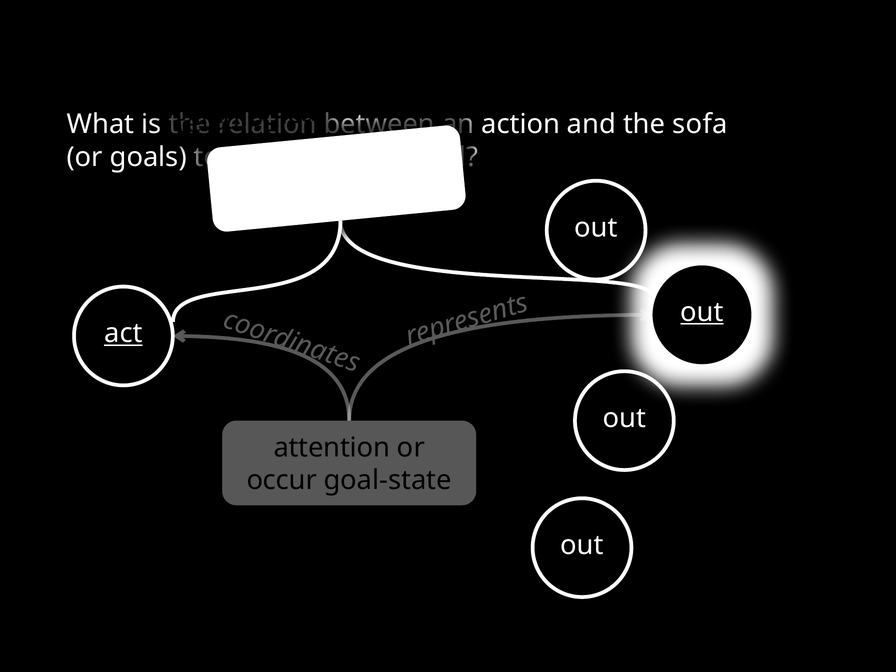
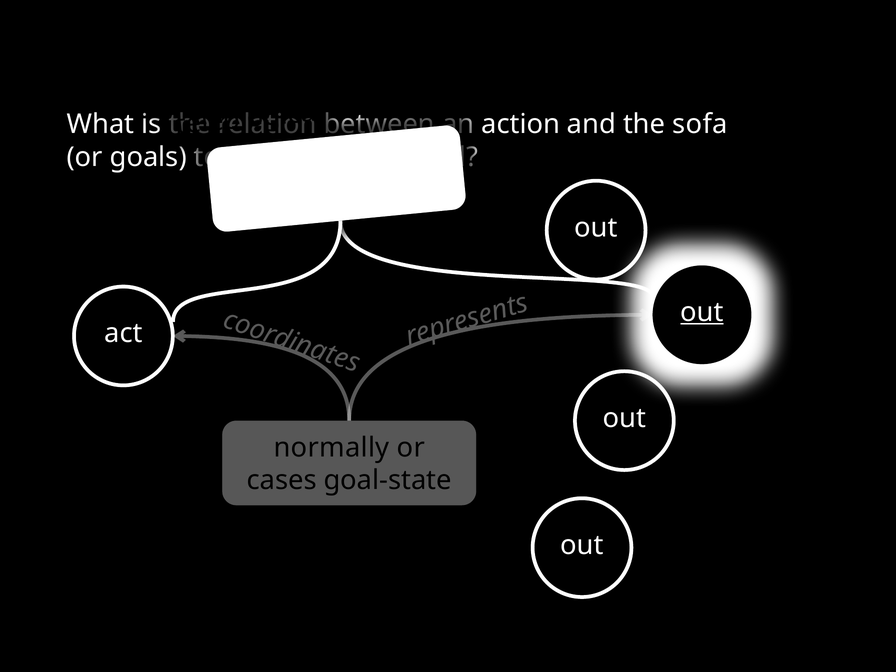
act underline: present -> none (123, 333)
attention: attention -> normally (332, 448)
occur: occur -> cases (282, 480)
